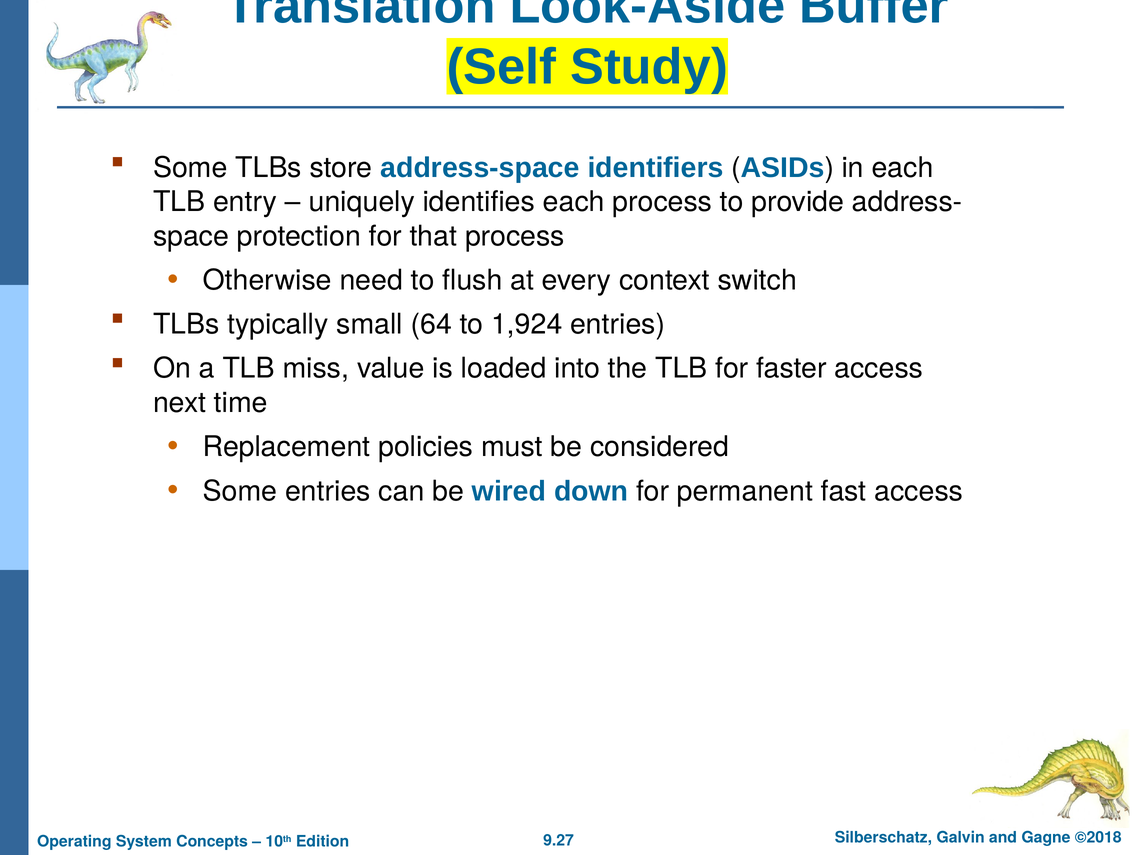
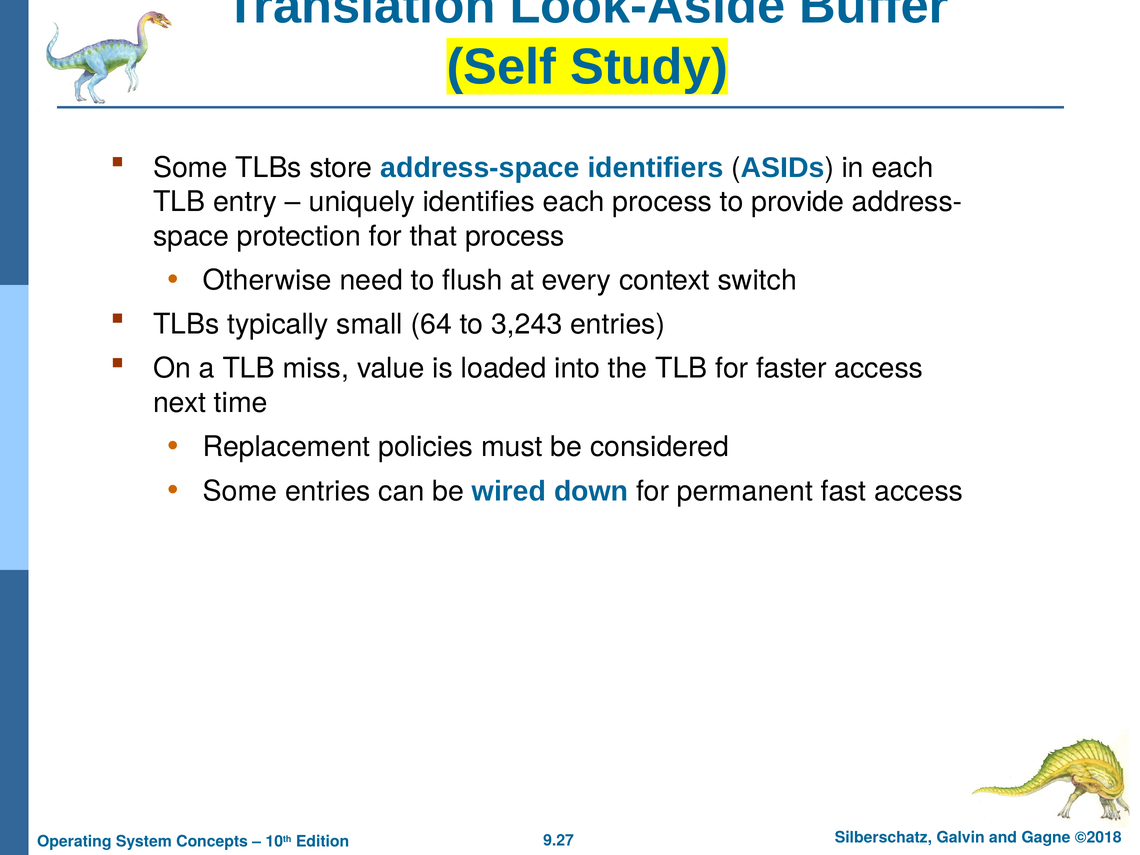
1,924: 1,924 -> 3,243 (527, 324)
